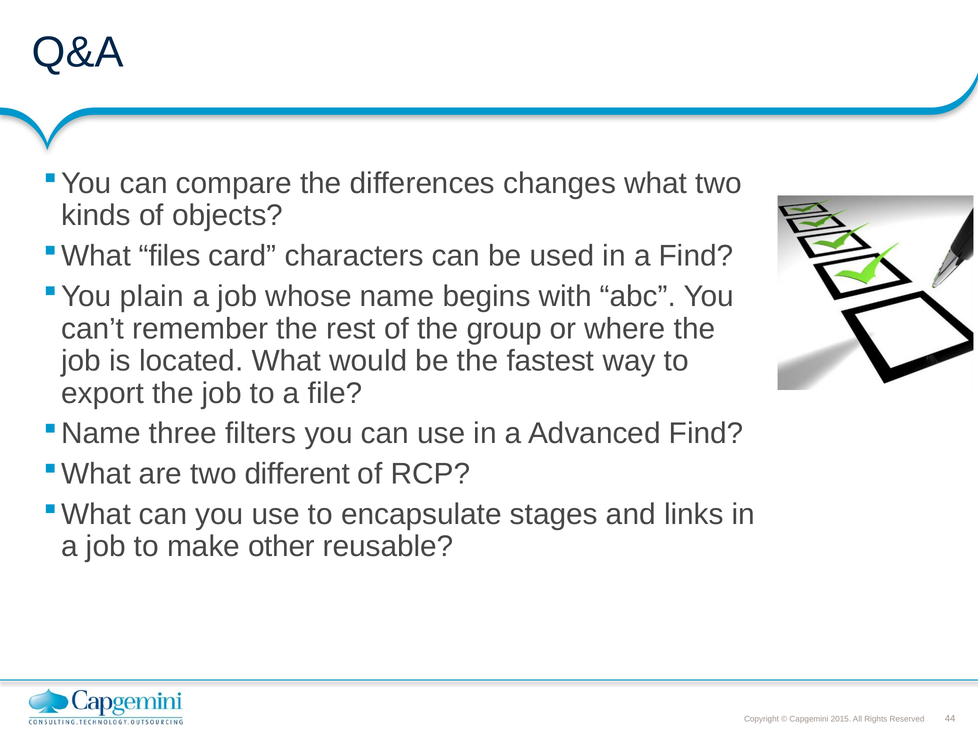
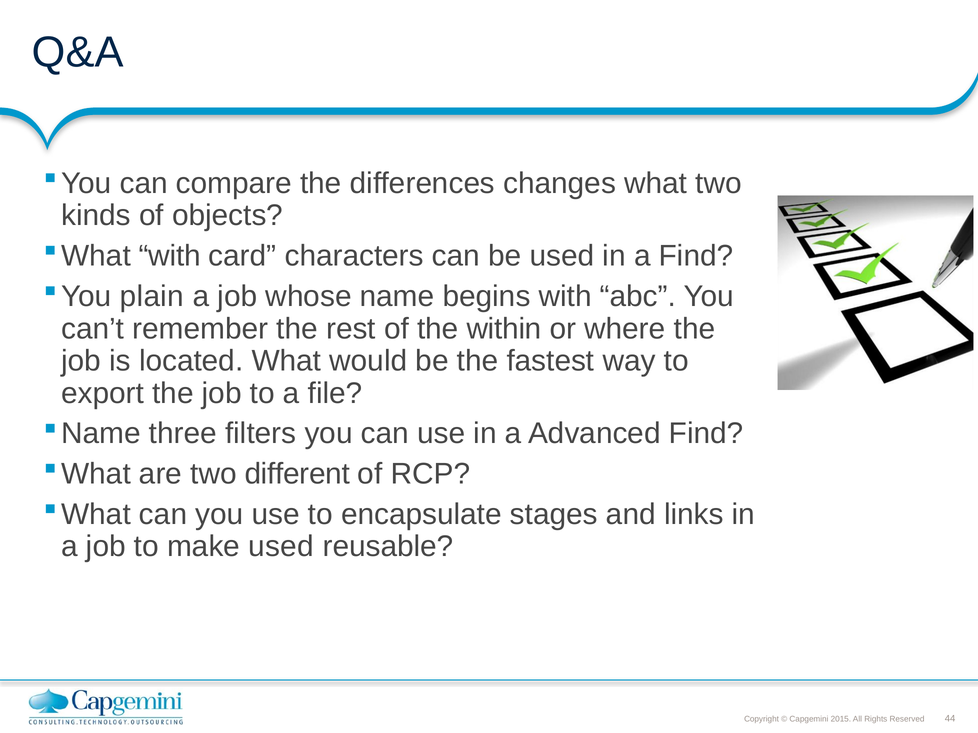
files: files -> with (170, 256)
group: group -> within (504, 329)
make other: other -> used (281, 547)
